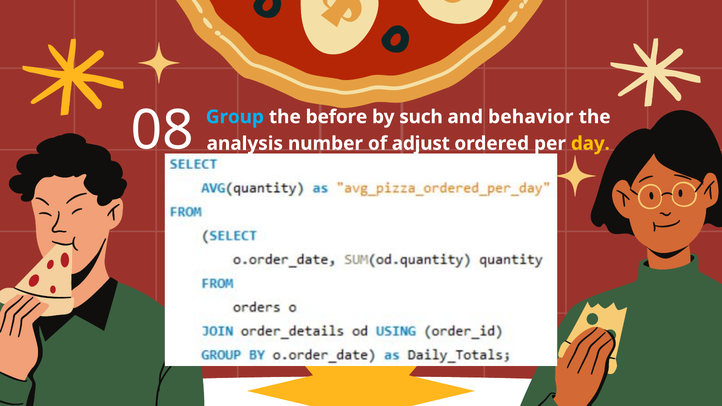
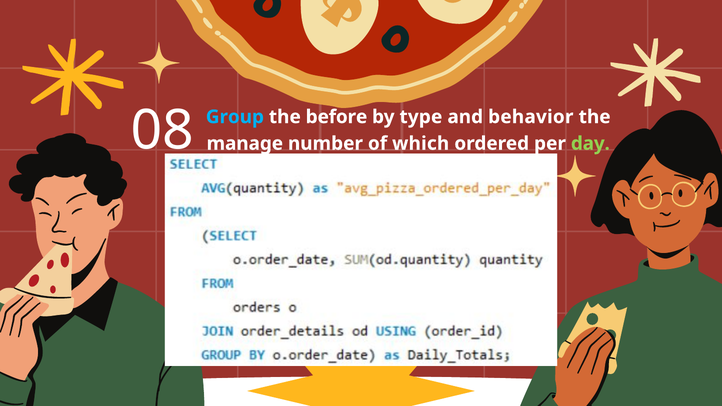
such: such -> type (421, 117)
analysis: analysis -> manage (245, 144)
adjust: adjust -> which (421, 144)
day colour: yellow -> light green (590, 144)
